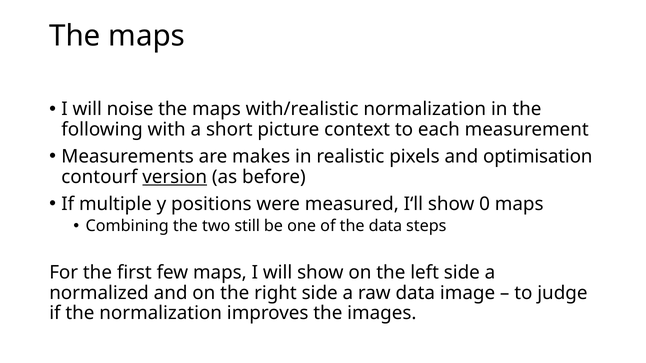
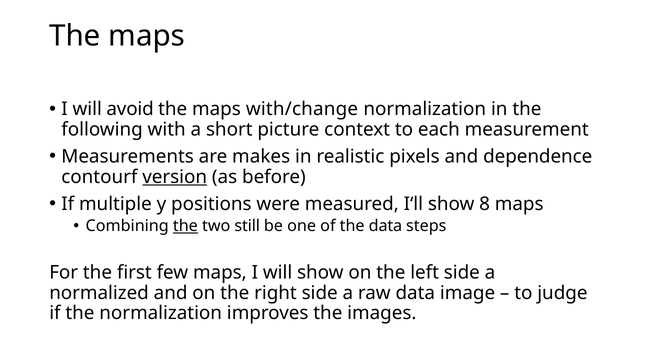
noise: noise -> avoid (130, 109)
with/realistic: with/realistic -> with/change (302, 109)
optimisation: optimisation -> dependence (538, 157)
0: 0 -> 8 (485, 204)
the underline: none -> present (185, 226)
